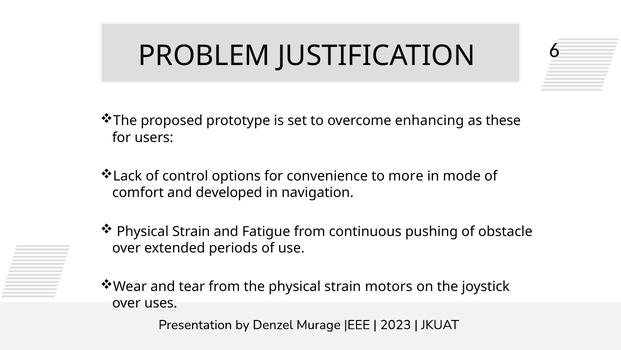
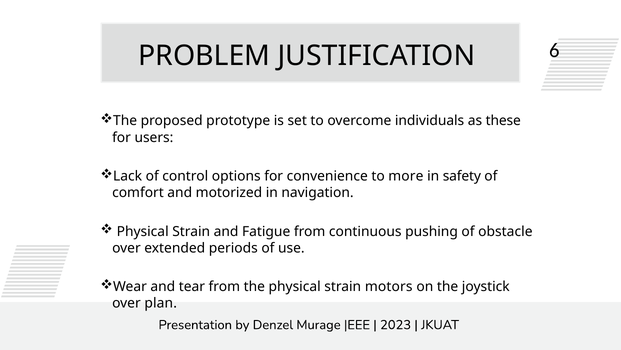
enhancing: enhancing -> individuals (430, 121)
mode: mode -> safety (462, 176)
developed: developed -> motorized (229, 192)
uses: uses -> plan (161, 303)
